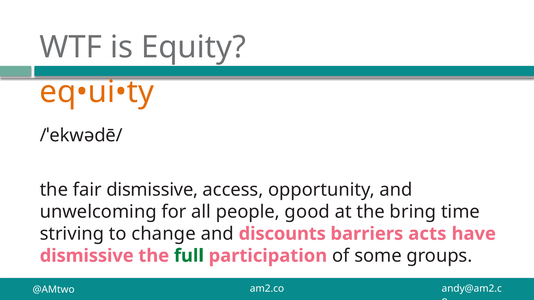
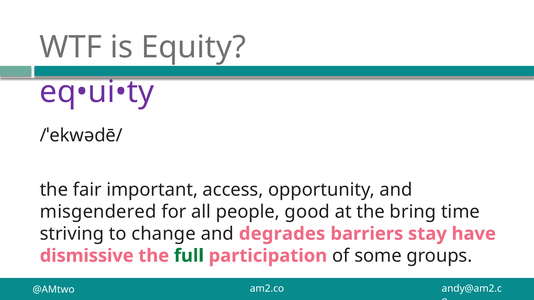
eq•ui•ty colour: orange -> purple (97, 92)
fair dismissive: dismissive -> important (152, 190)
unwelcoming: unwelcoming -> misgendered (98, 212)
discounts: discounts -> degrades (282, 234)
acts: acts -> stay (427, 234)
